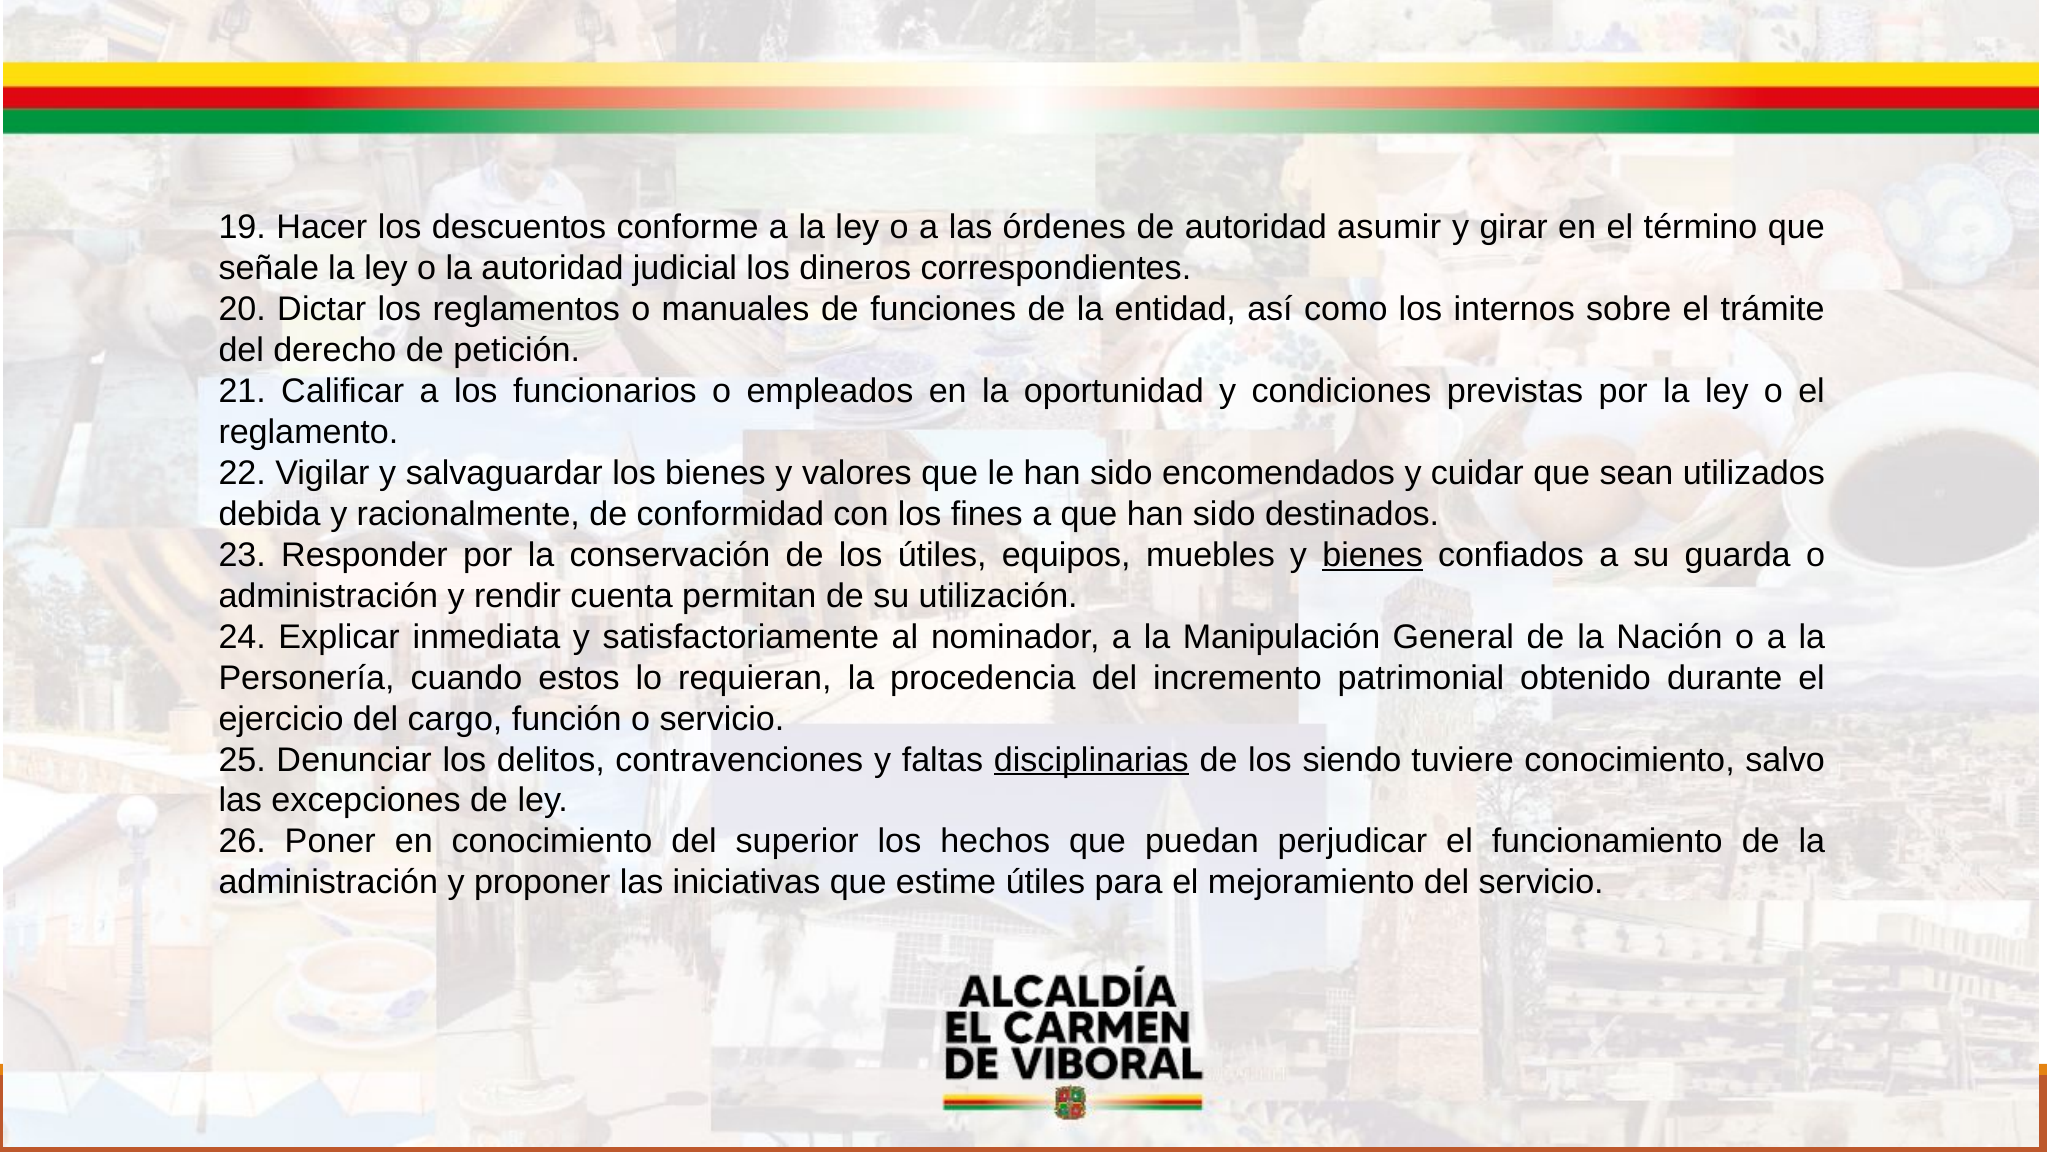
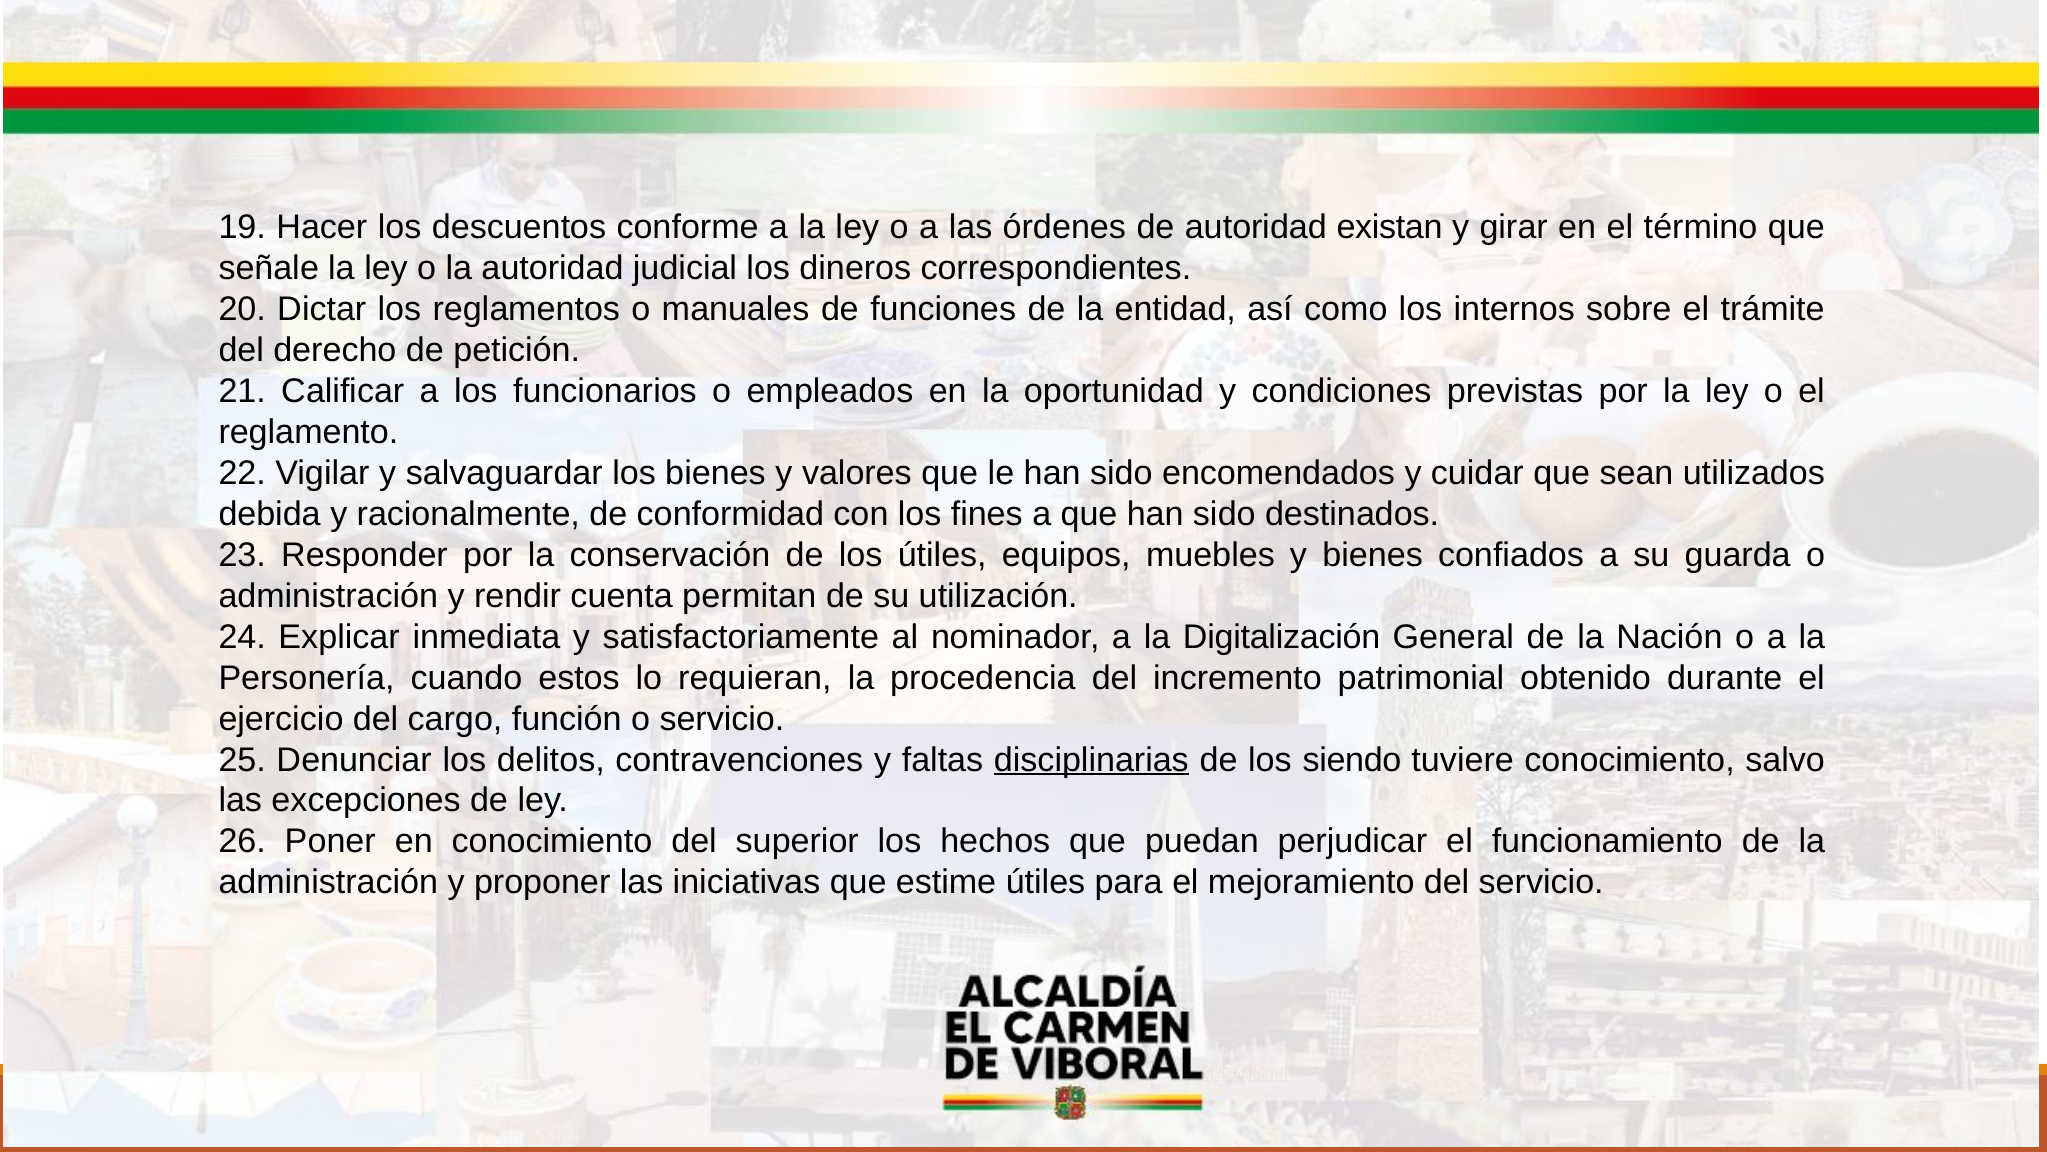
asumir: asumir -> existan (1390, 227)
bienes underline: present -> none (1373, 555)
Manipulación: Manipulación -> Digitalización (1282, 637)
